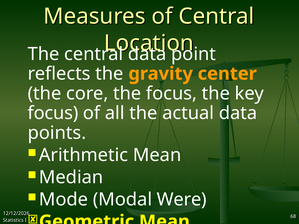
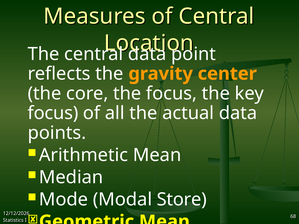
Were: Were -> Store (182, 200)
